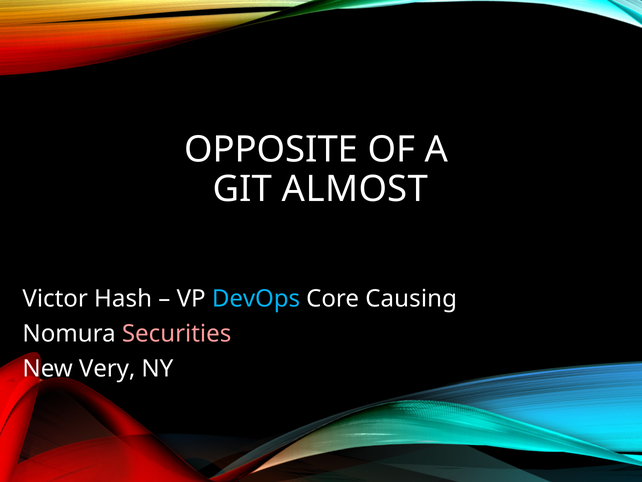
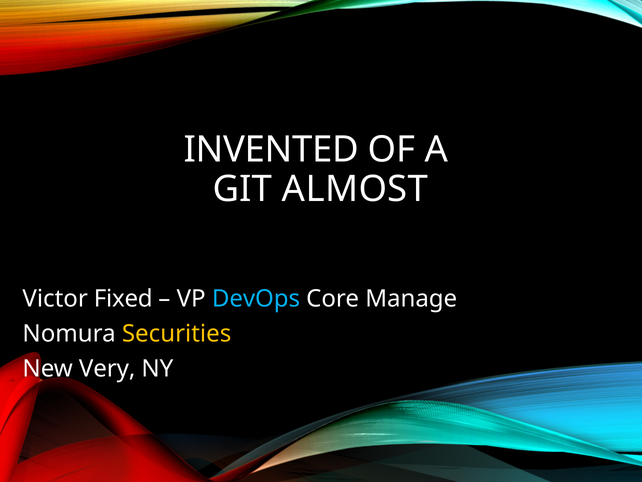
OPPOSITE: OPPOSITE -> INVENTED (271, 149)
Hash: Hash -> Fixed (123, 298)
Causing: Causing -> Manage (411, 298)
Securities colour: pink -> yellow (177, 333)
